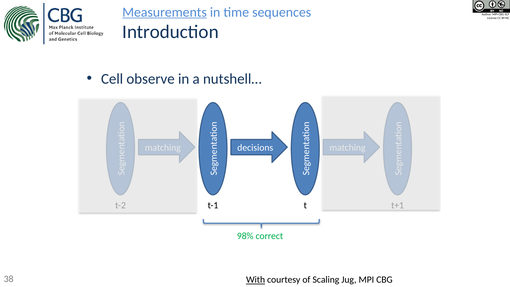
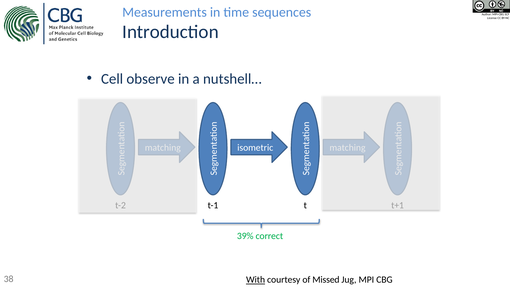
Measurements underline: present -> none (165, 12)
decisions: decisions -> isometric (255, 148)
98%: 98% -> 39% (245, 236)
Scaling: Scaling -> Missed (326, 280)
